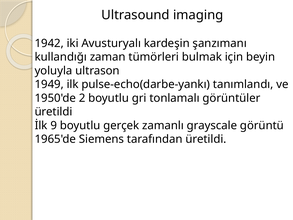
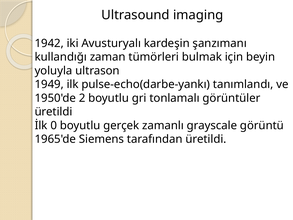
9: 9 -> 0 (54, 125)
